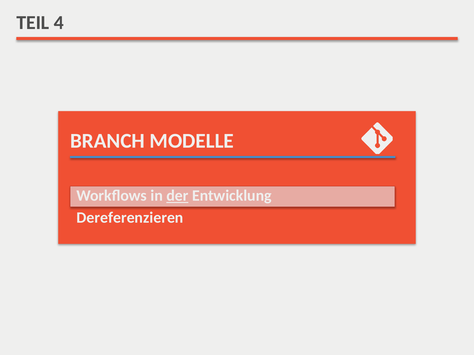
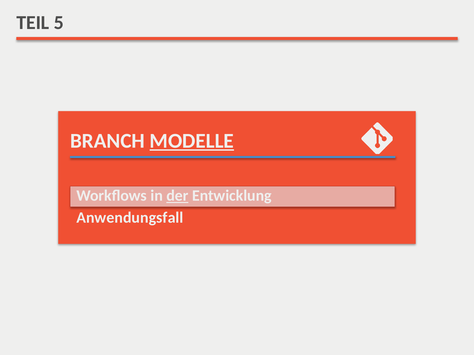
4: 4 -> 5 (59, 23)
MODELLE underline: none -> present (192, 141)
Dereferenzieren: Dereferenzieren -> Anwendungsfall (130, 218)
